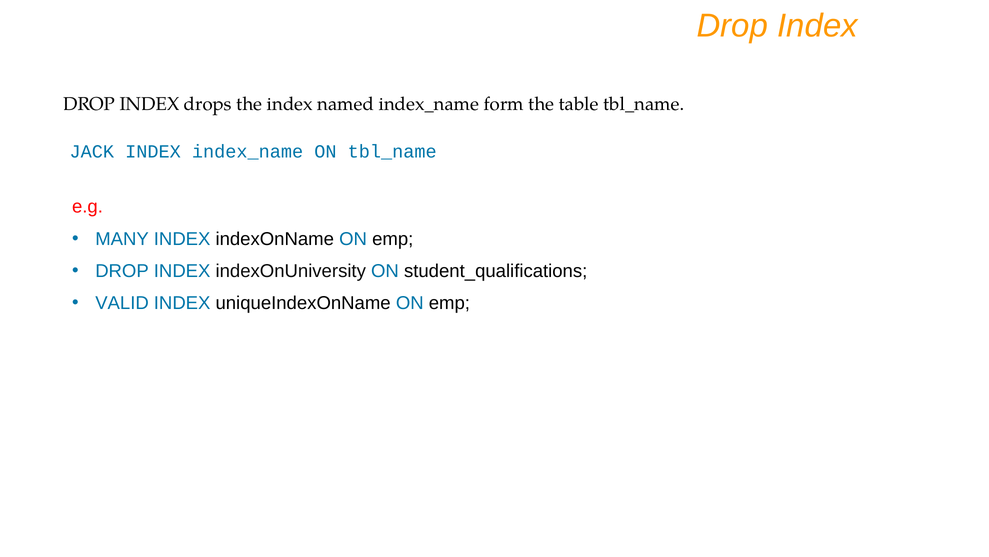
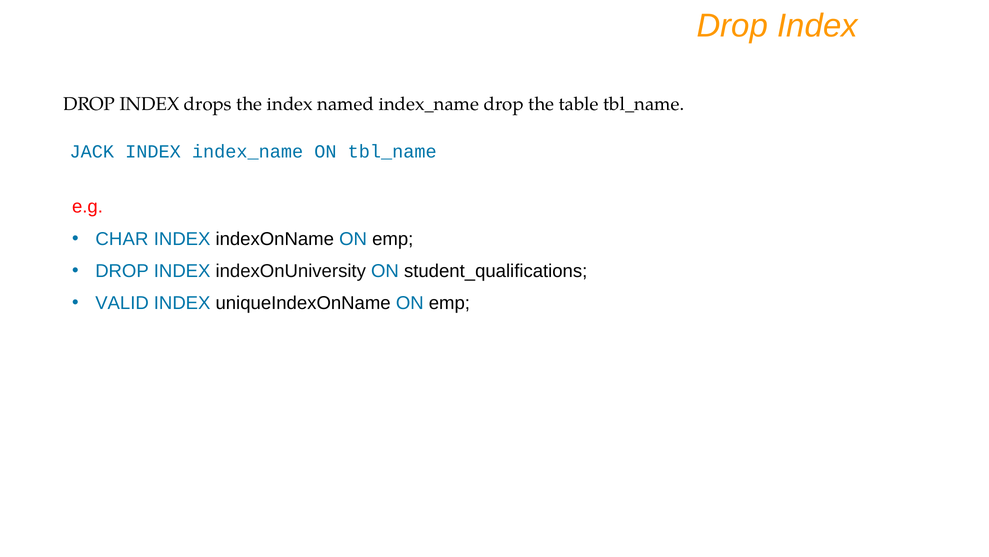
index_name form: form -> drop (504, 104)
MANY: MANY -> CHAR (122, 239)
